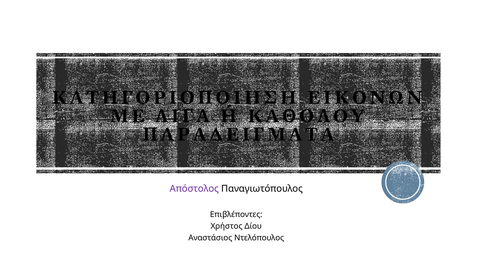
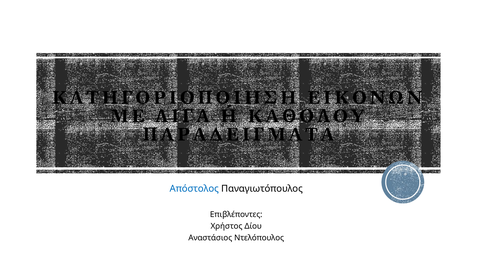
Απόστολος colour: purple -> blue (194, 189)
